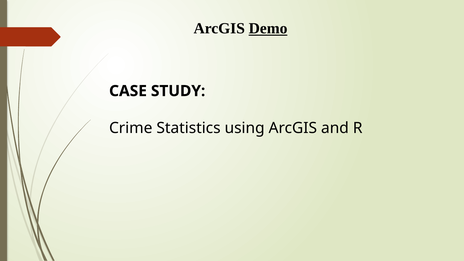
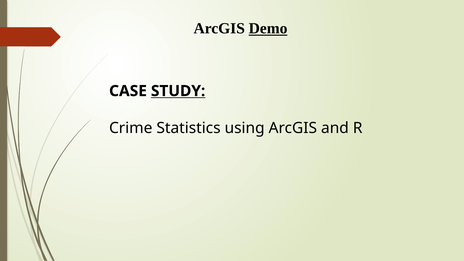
STUDY underline: none -> present (178, 91)
